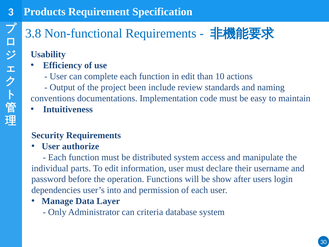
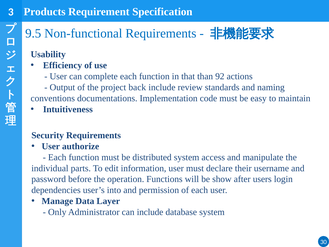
3.8: 3.8 -> 9.5 (33, 33)
in edit: edit -> that (188, 76)
10: 10 -> 92 (220, 76)
been: been -> back (137, 87)
can criteria: criteria -> include (150, 212)
